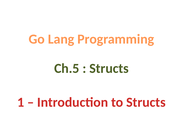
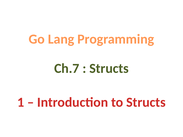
Ch.5: Ch.5 -> Ch.7 (67, 69)
